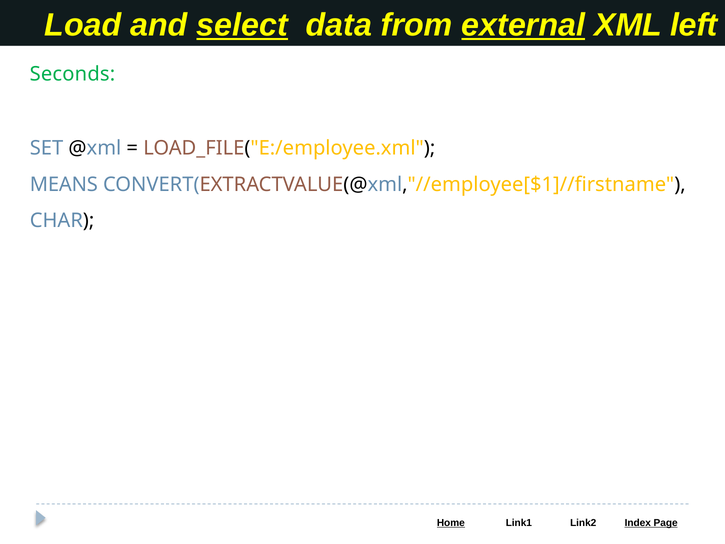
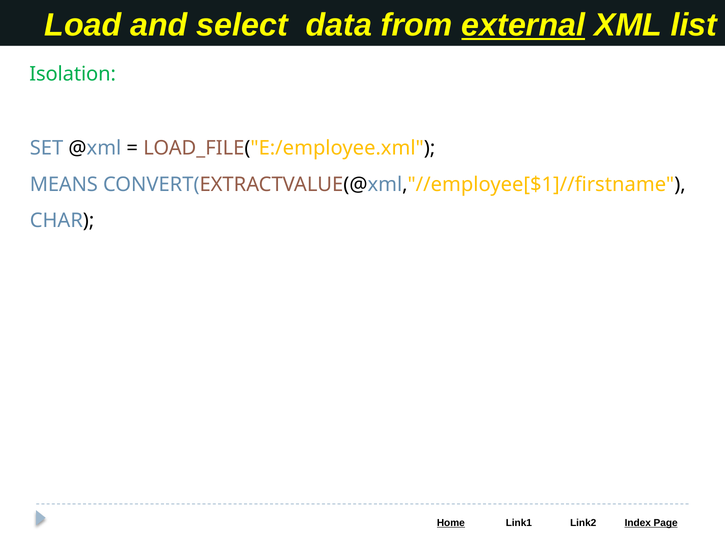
select underline: present -> none (242, 25)
left: left -> list (694, 25)
Seconds: Seconds -> Isolation (73, 74)
